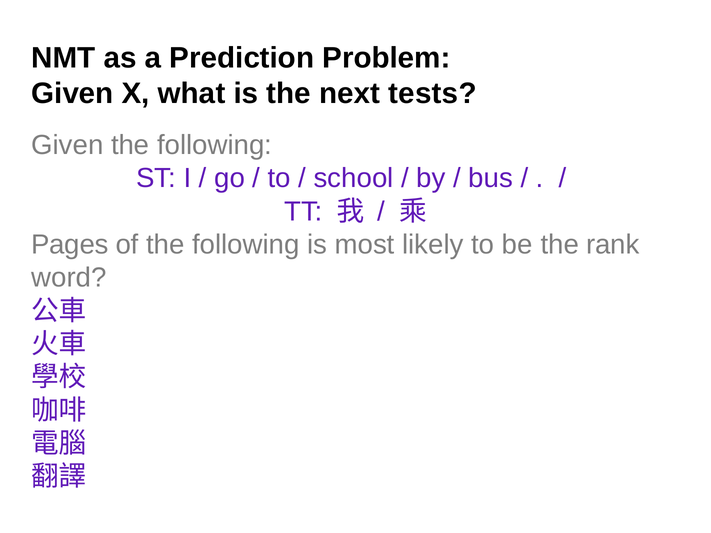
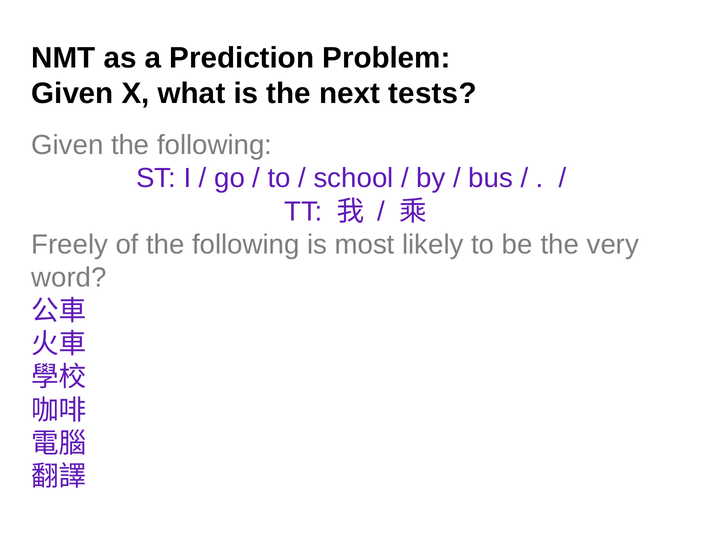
Pages: Pages -> Freely (70, 245)
rank: rank -> very (613, 245)
